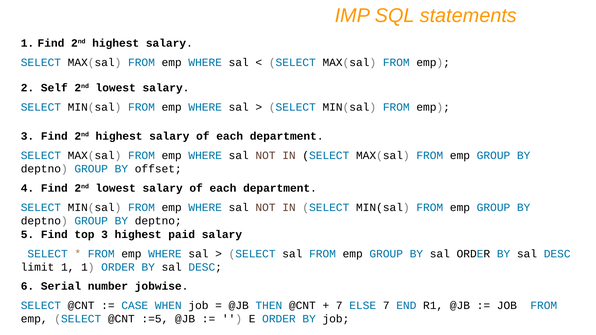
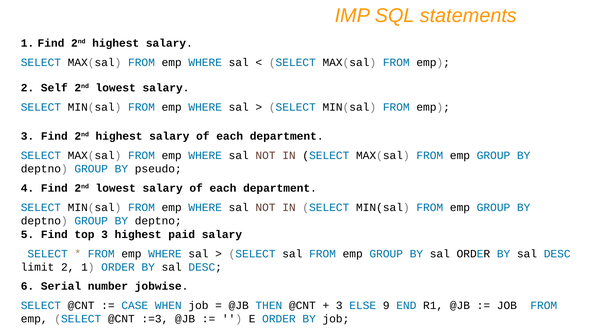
offset: offset -> pseudo (158, 169)
limit 1: 1 -> 2 (68, 267)
7: 7 -> 3 (339, 306)
ELSE 7: 7 -> 9 (386, 306)
:=5: :=5 -> :=3 (155, 319)
